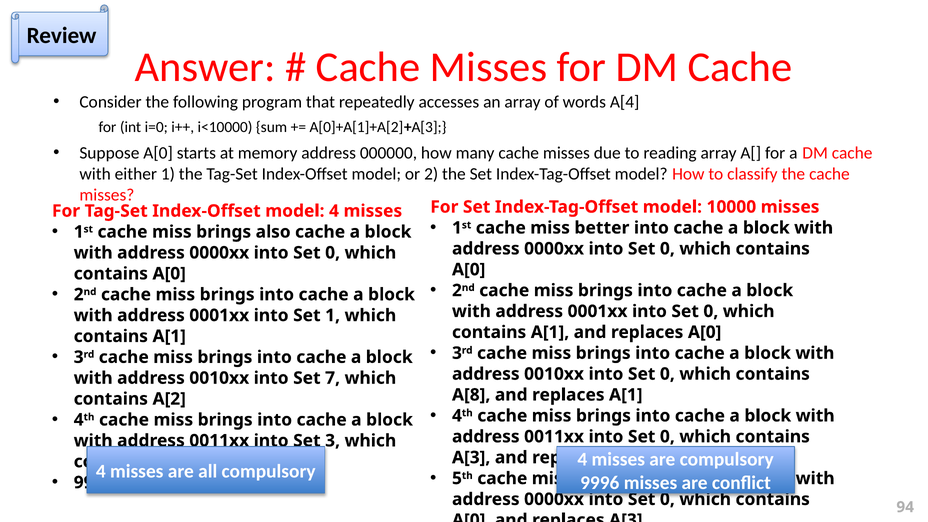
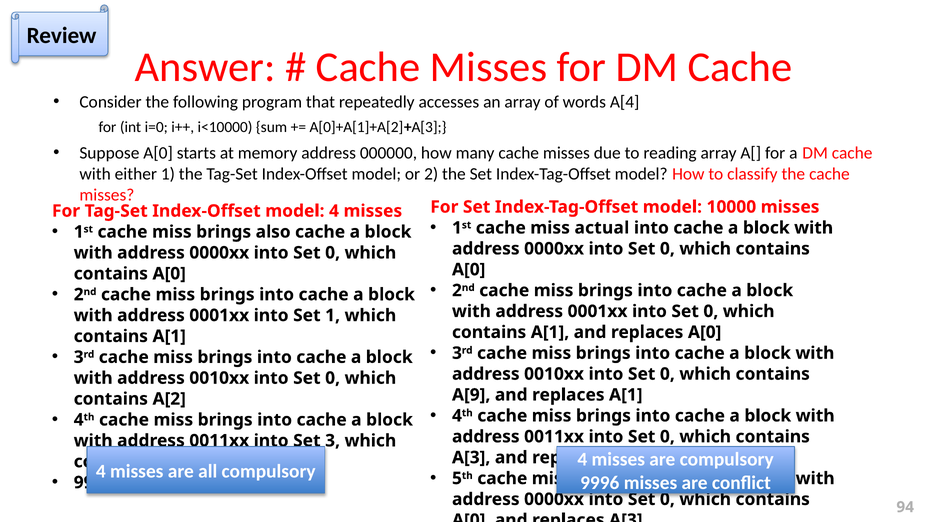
better: better -> actual (602, 228)
7: 7 -> 0 (333, 378)
A[8: A[8 -> A[9 (471, 395)
